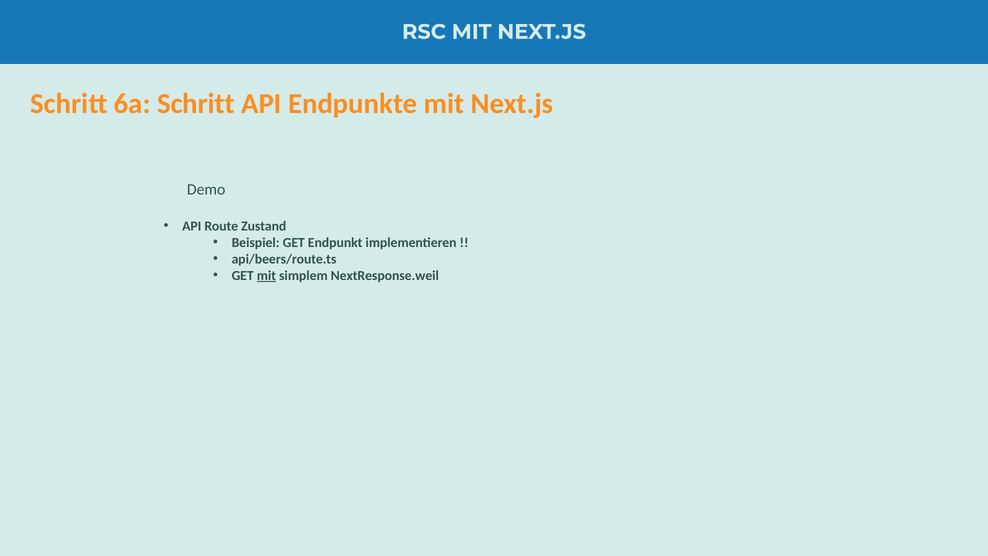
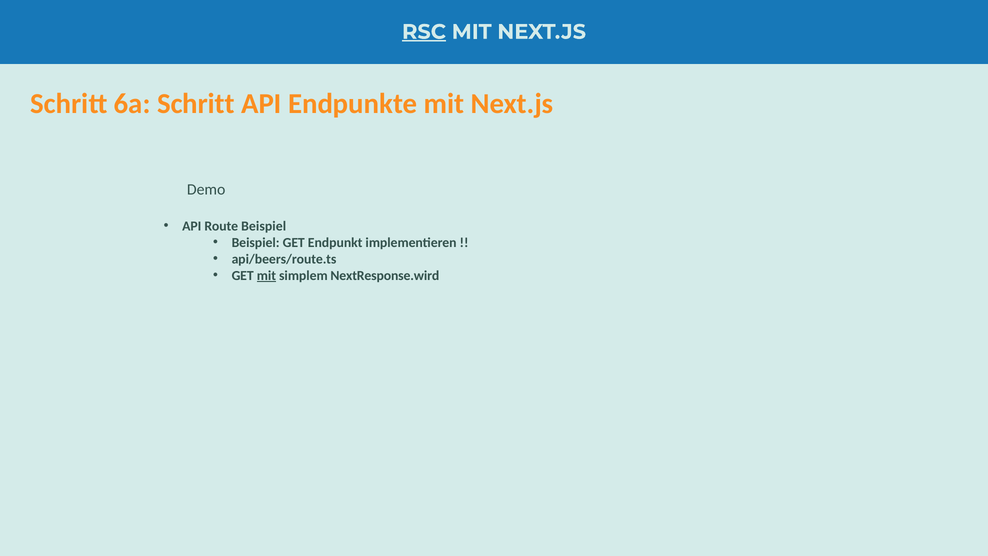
RSC underline: none -> present (424, 32)
Route Zustand: Zustand -> Beispiel (264, 226)
NextResponse.weil: NextResponse.weil -> NextResponse.wird (385, 276)
